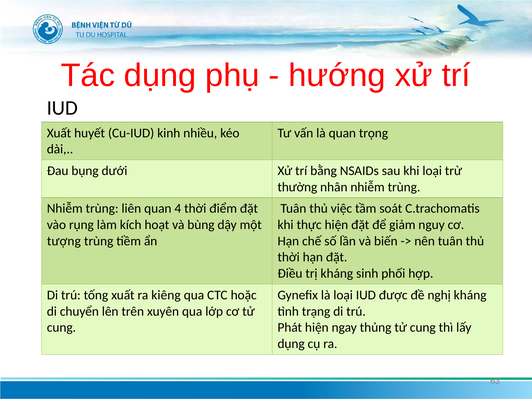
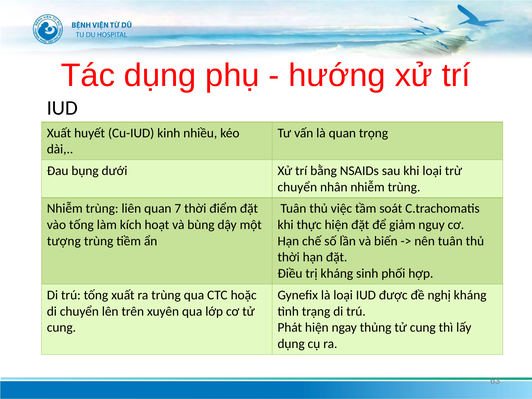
thường: thường -> chuyển (297, 187)
4: 4 -> 7 (178, 209)
vào rụng: rụng -> tống (81, 225)
ra kiêng: kiêng -> trùng (166, 295)
